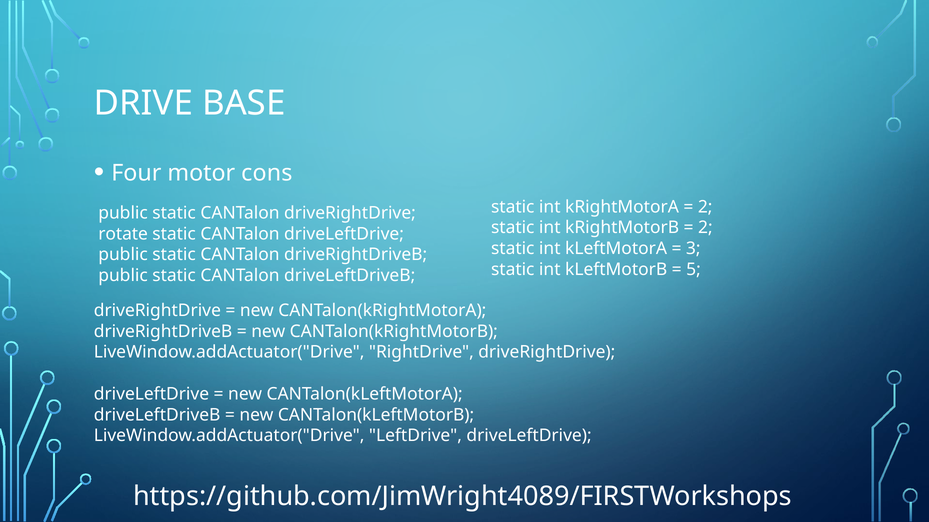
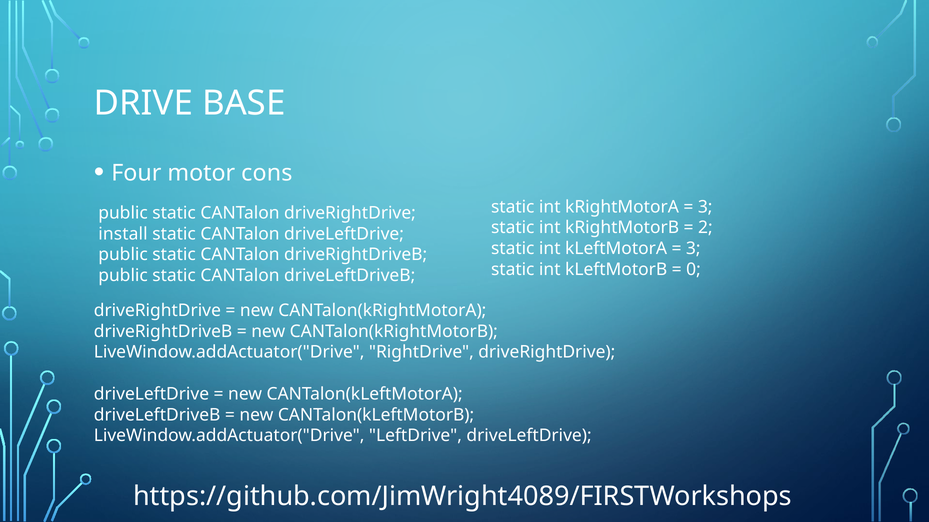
2: 2 -> 3 (705, 207)
rotate: rotate -> install (123, 234)
5: 5 -> 0 (694, 270)
